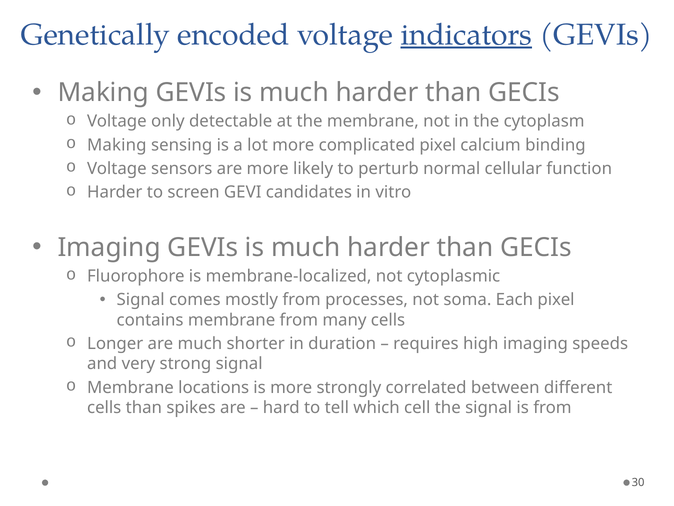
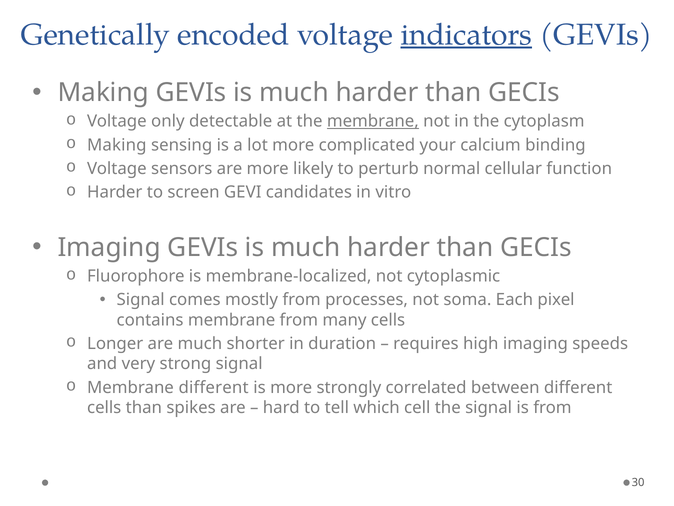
membrane underline: none -> present (373, 121)
complicated pixel: pixel -> your (438, 145)
Membrane locations: locations -> different (214, 387)
